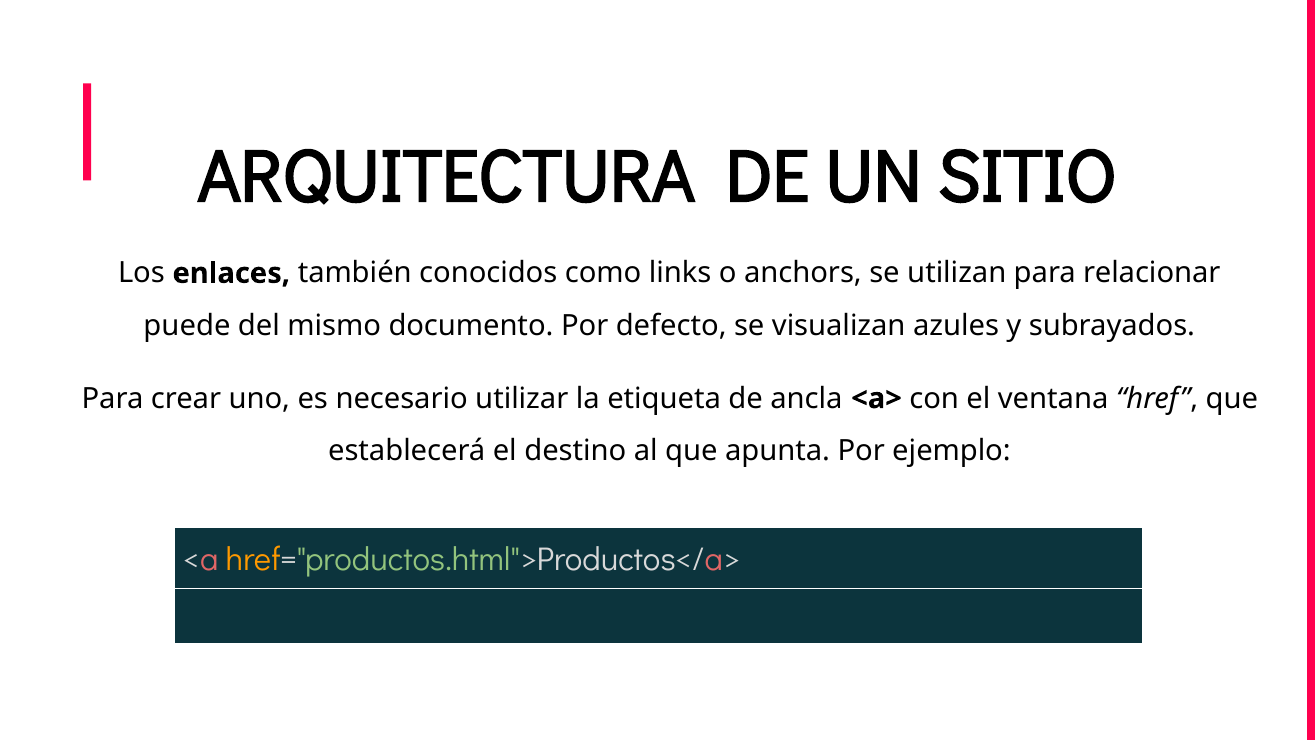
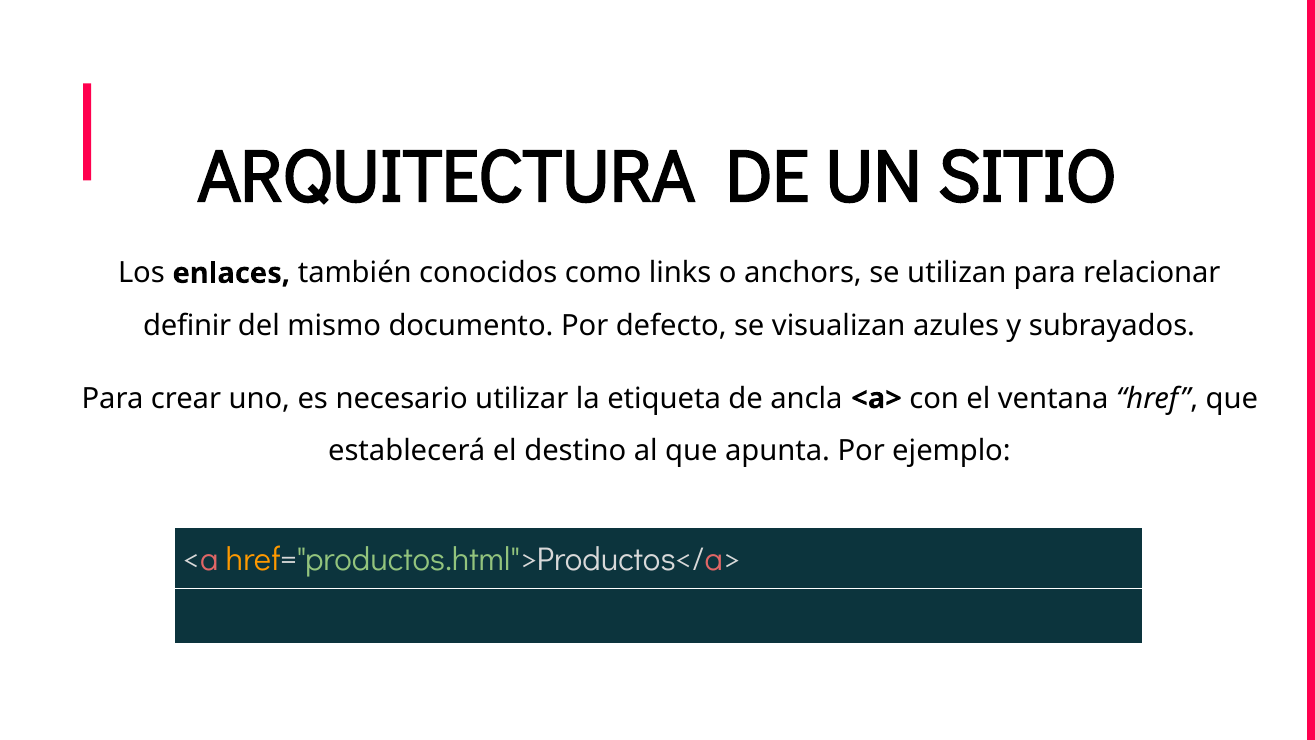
puede: puede -> definir (187, 326)
